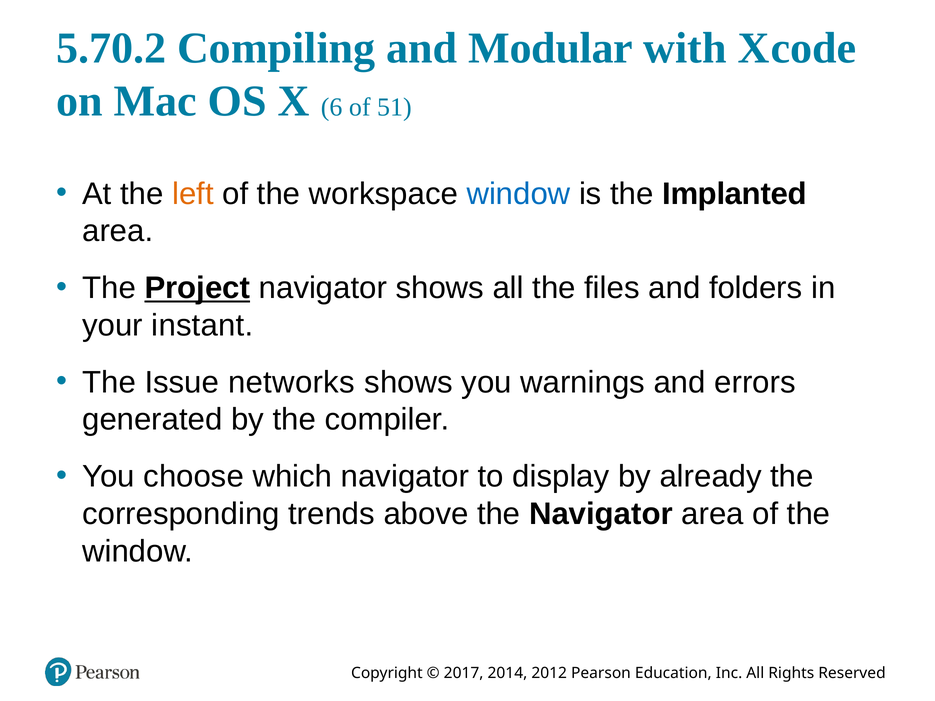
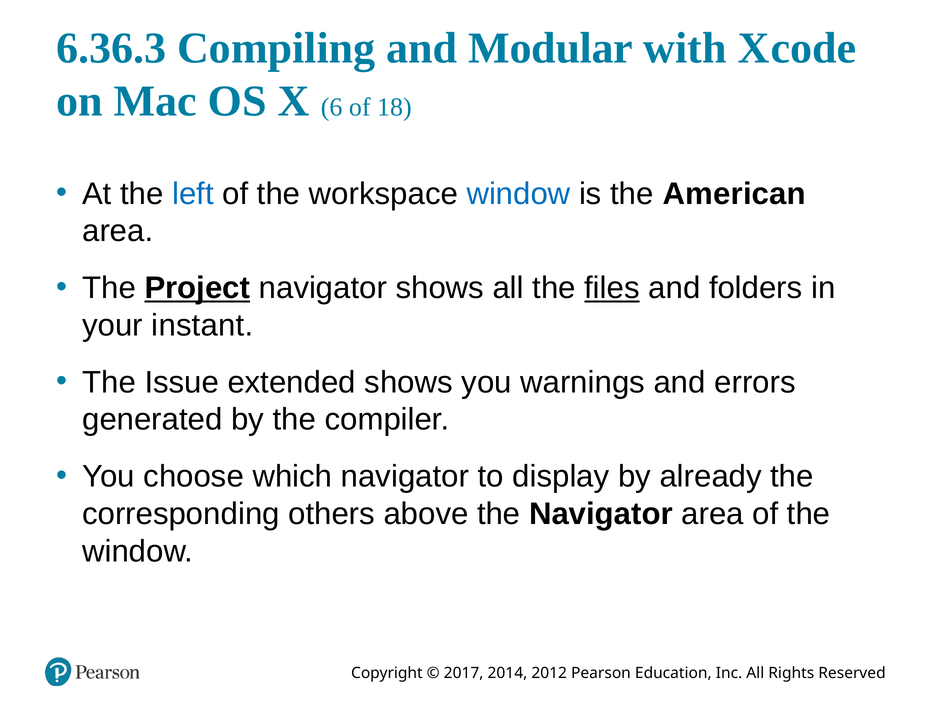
5.70.2: 5.70.2 -> 6.36.3 (111, 48)
51: 51 -> 18 (394, 107)
left colour: orange -> blue (193, 194)
Implanted: Implanted -> American (734, 194)
files underline: none -> present (612, 288)
networks: networks -> extended (292, 382)
trends: trends -> others (332, 514)
